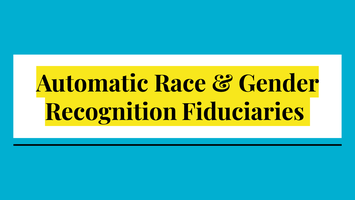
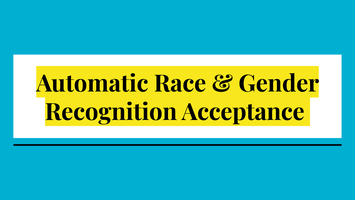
Fiduciaries: Fiduciaries -> Acceptance (243, 112)
